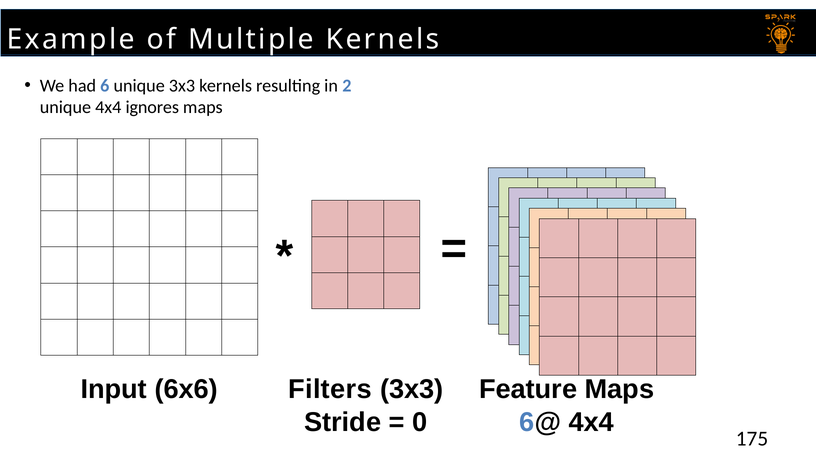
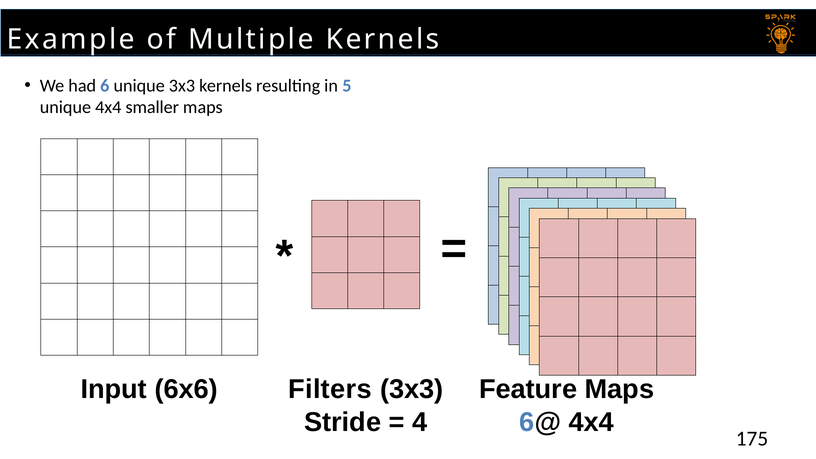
2: 2 -> 5 (347, 86)
ignores: ignores -> smaller (152, 107)
0: 0 -> 4 (420, 422)
